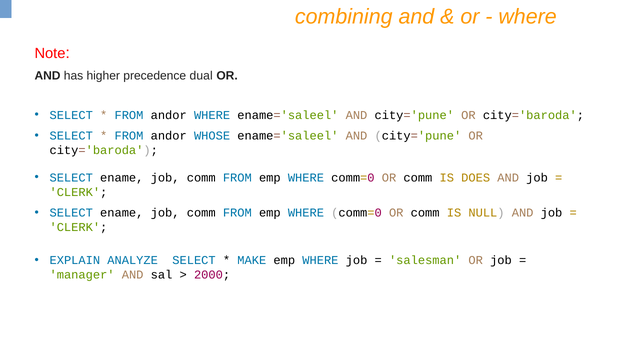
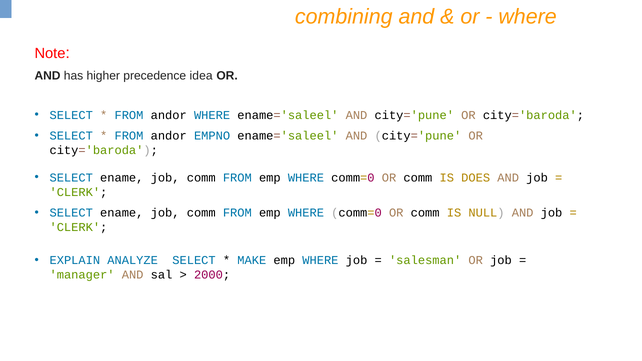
dual: dual -> idea (201, 76)
WHOSE: WHOSE -> EMPNO (212, 136)
